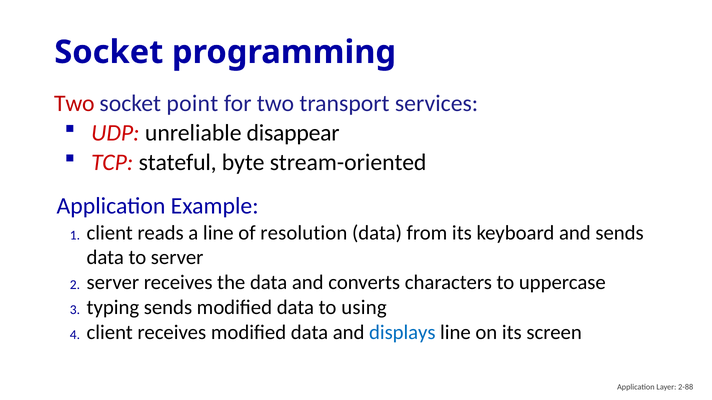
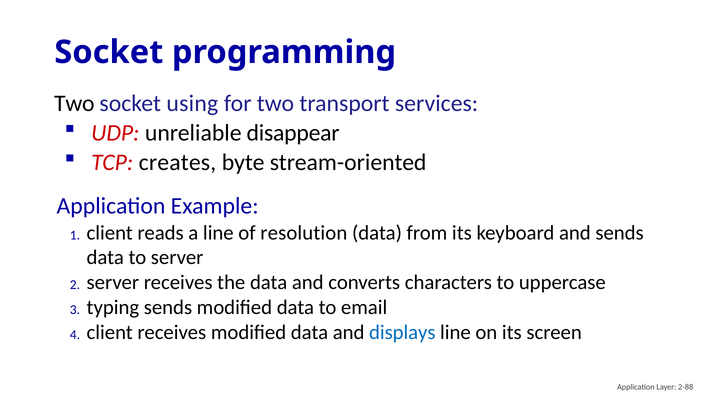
Two colour: red -> black (74, 104)
point: point -> using (192, 104)
stateful: stateful -> creates (177, 162)
using: using -> email (364, 308)
